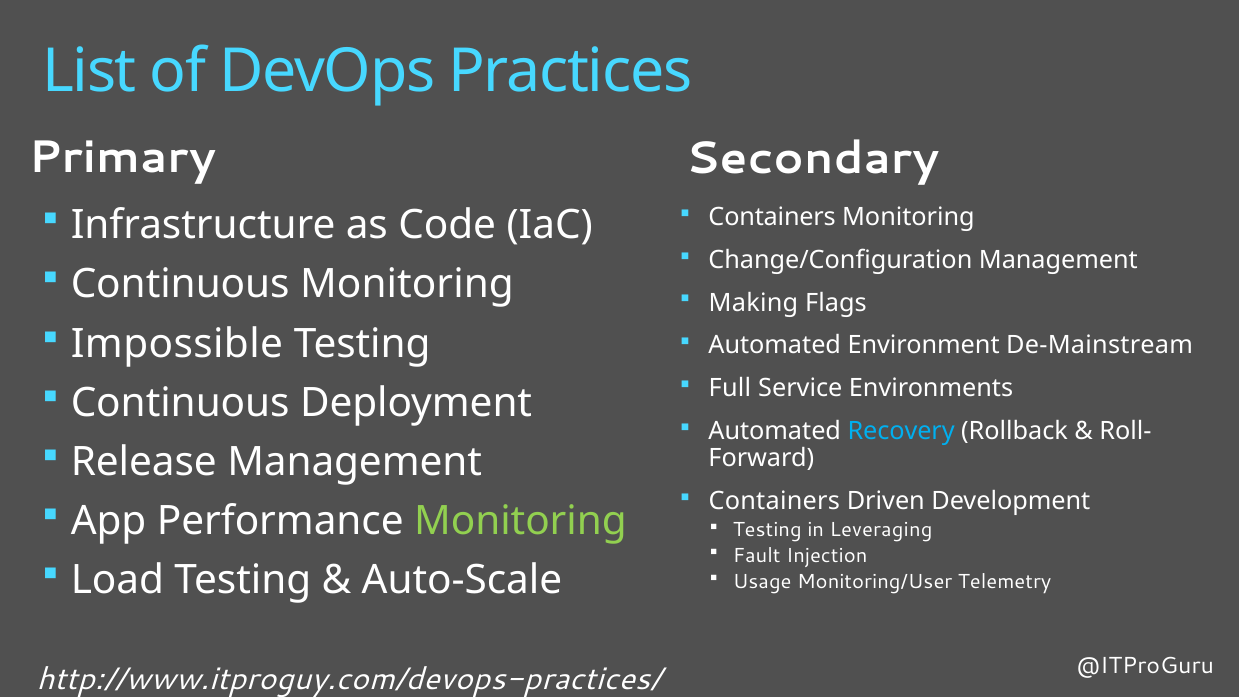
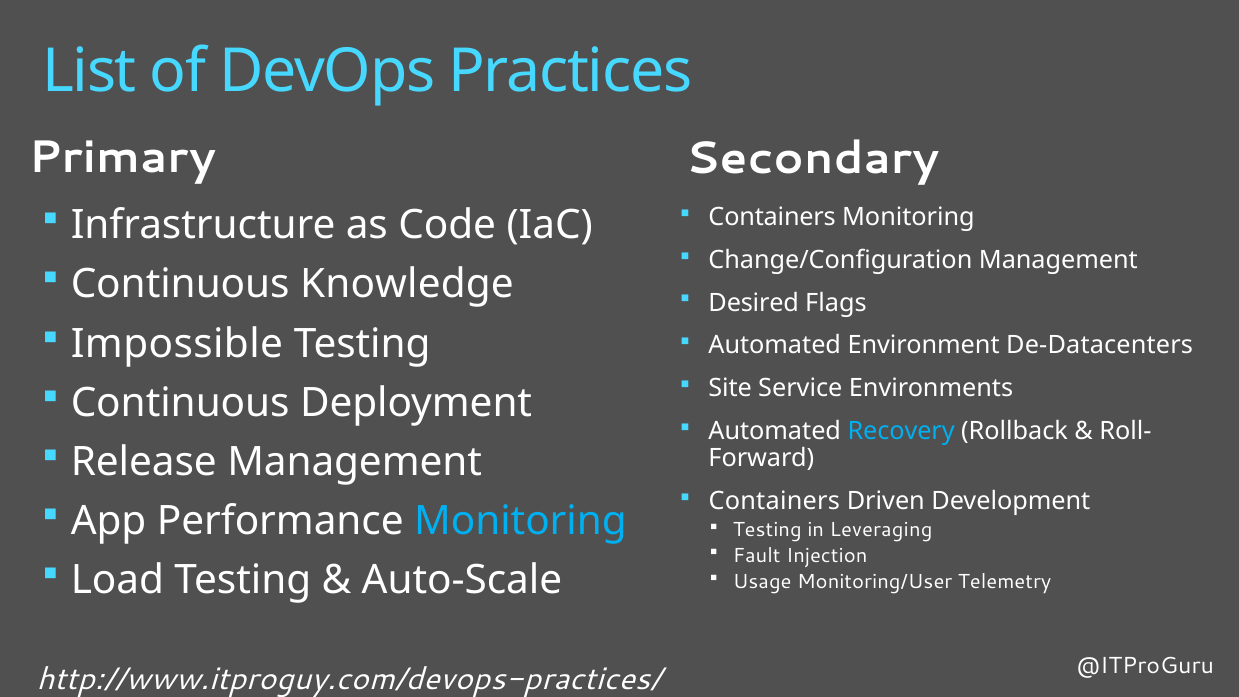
Continuous Monitoring: Monitoring -> Knowledge (407, 284)
Making: Making -> Desired (754, 303)
De-Mainstream: De-Mainstream -> De-Datacenters (1100, 346)
Full: Full -> Site (730, 388)
Monitoring colour: light green -> light blue (520, 521)
